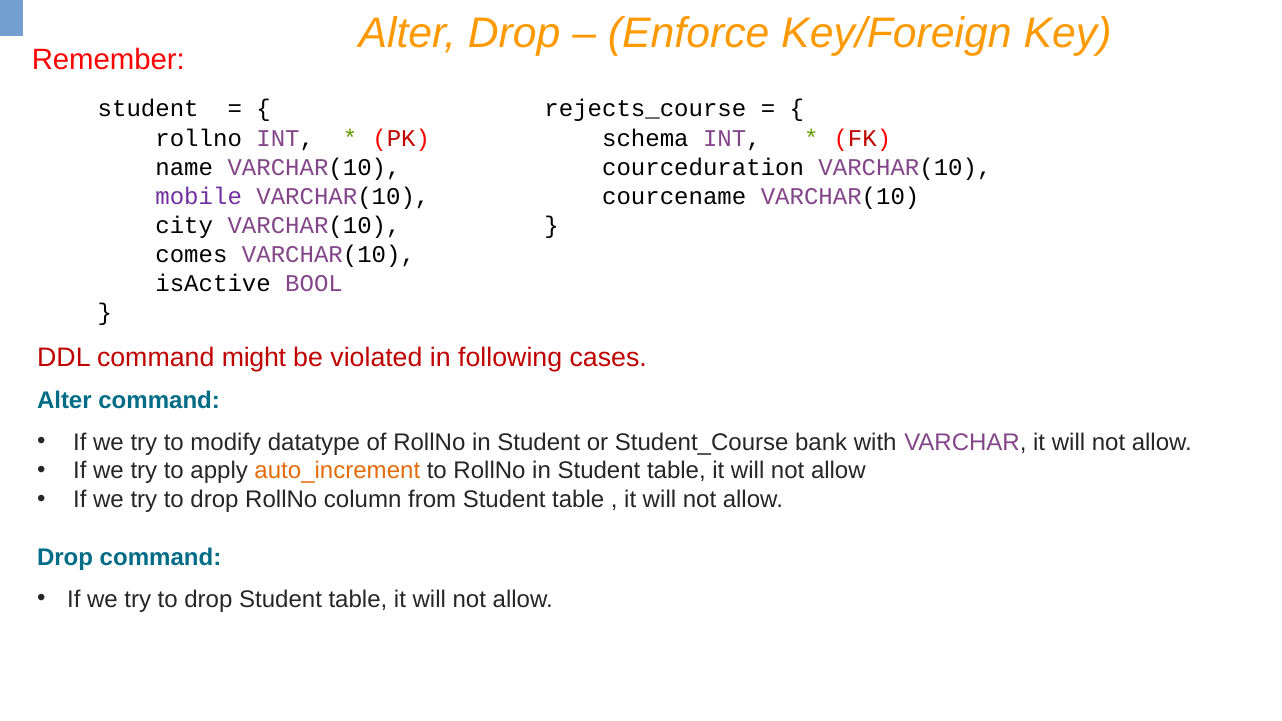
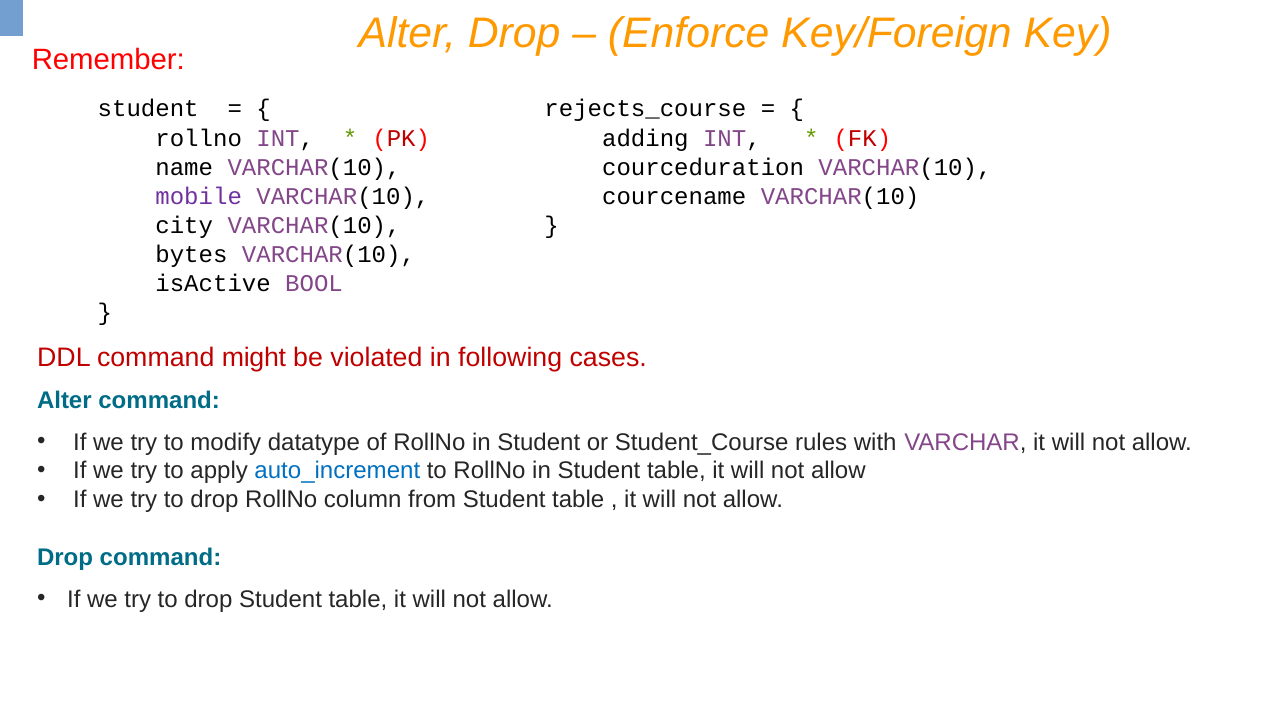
schema: schema -> adding (645, 139)
comes: comes -> bytes (191, 255)
bank: bank -> rules (821, 442)
auto_increment colour: orange -> blue (337, 471)
